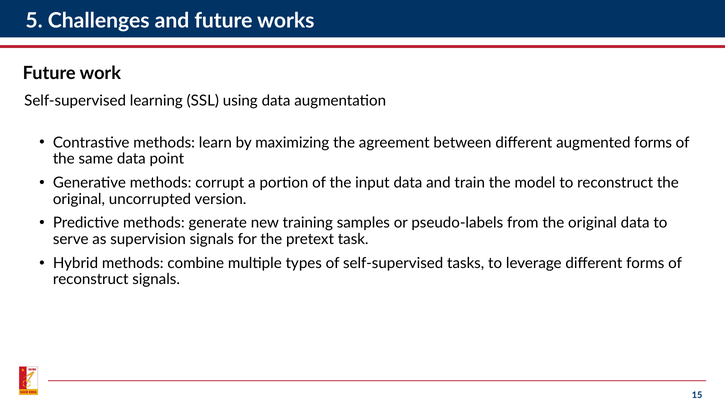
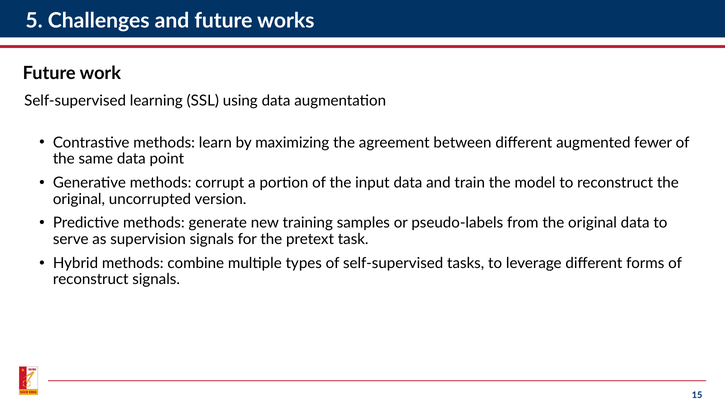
augmented forms: forms -> fewer (653, 142)
